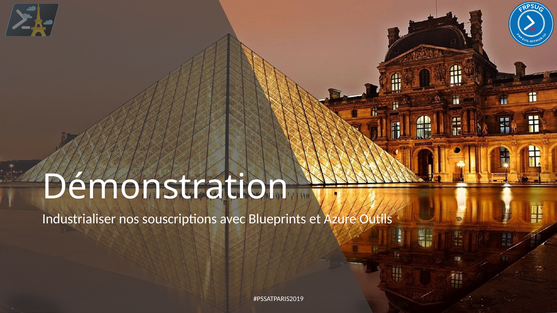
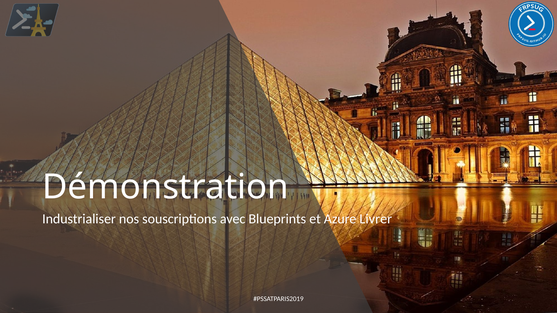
Outils: Outils -> Livrer (376, 219)
